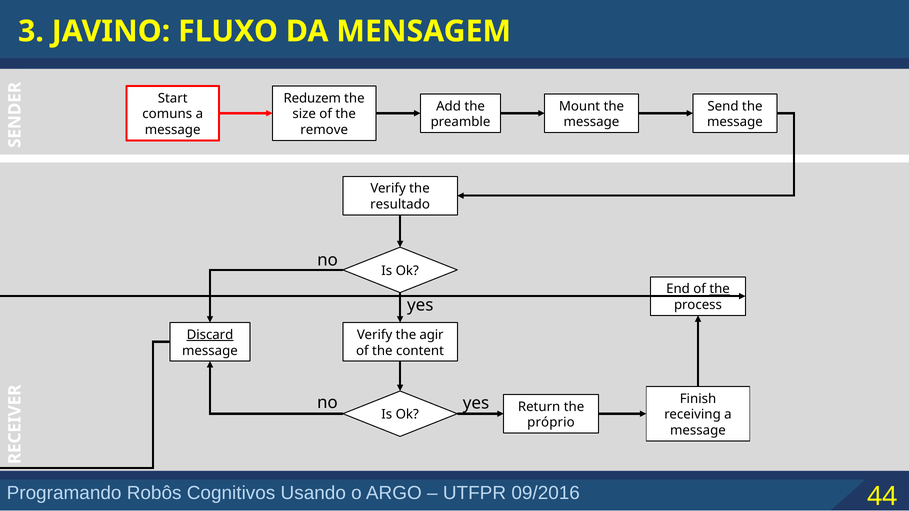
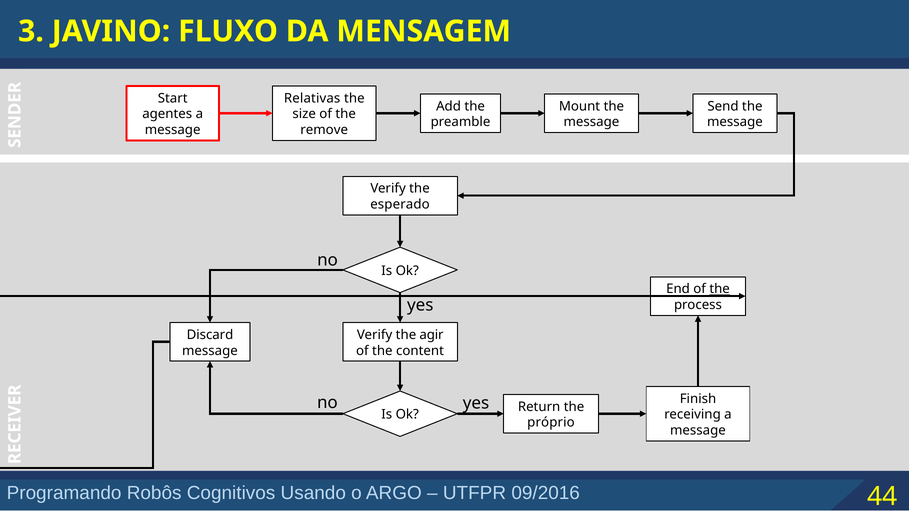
Reduzem: Reduzem -> Relativas (312, 98)
comuns: comuns -> agentes (167, 114)
resultado: resultado -> esperado (400, 205)
Discard underline: present -> none (210, 335)
